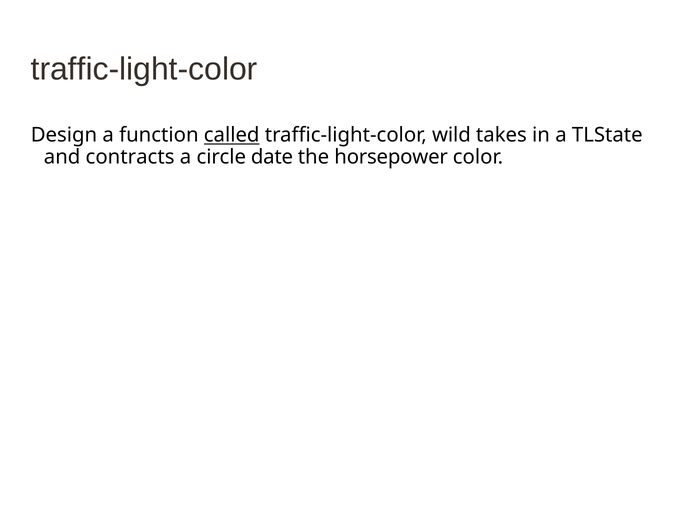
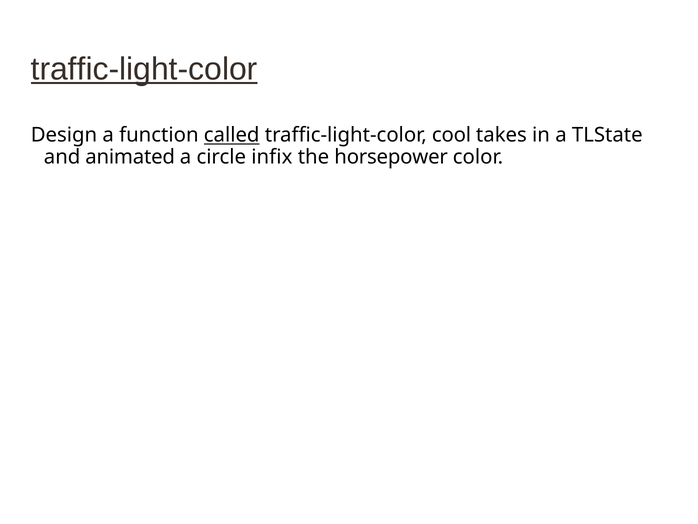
traffic-light-color underline: none -> present (144, 69)
wild: wild -> cool (451, 135)
contracts: contracts -> animated (130, 157)
date: date -> infix (272, 157)
